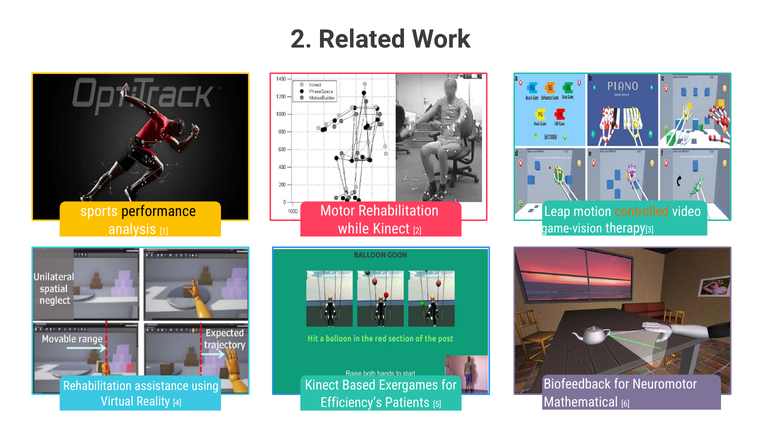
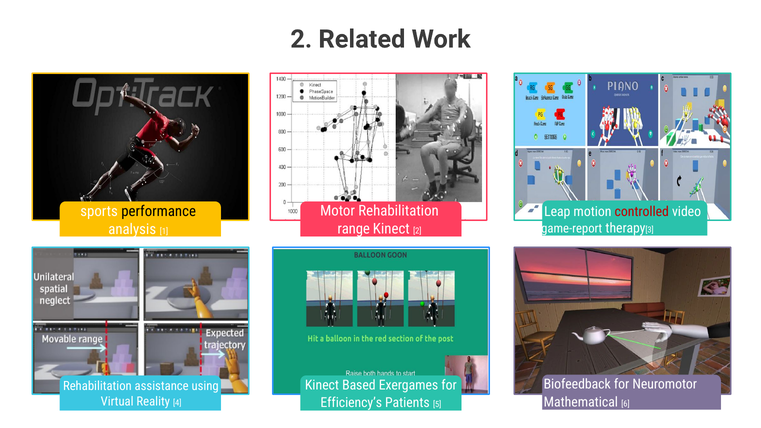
controlled colour: orange -> red (642, 212)
while: while -> range (354, 229)
game-vision: game-vision -> game-report (572, 229)
